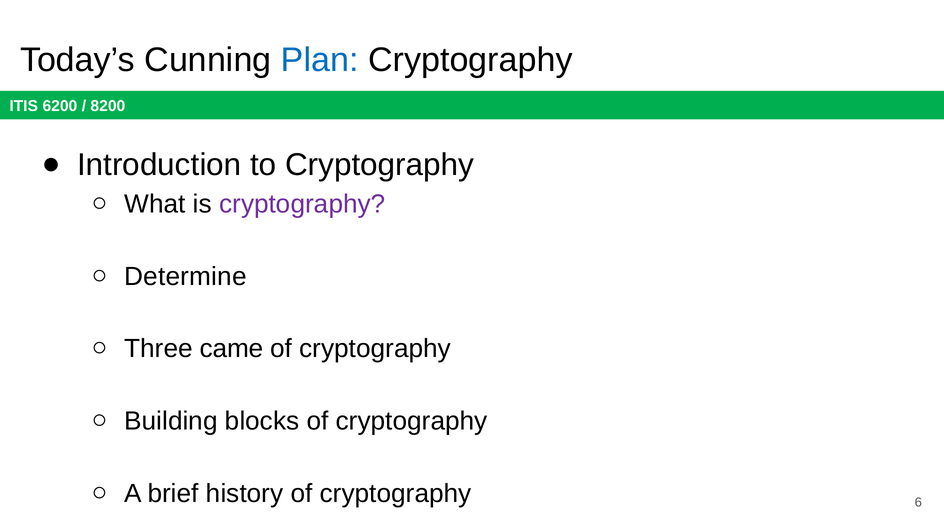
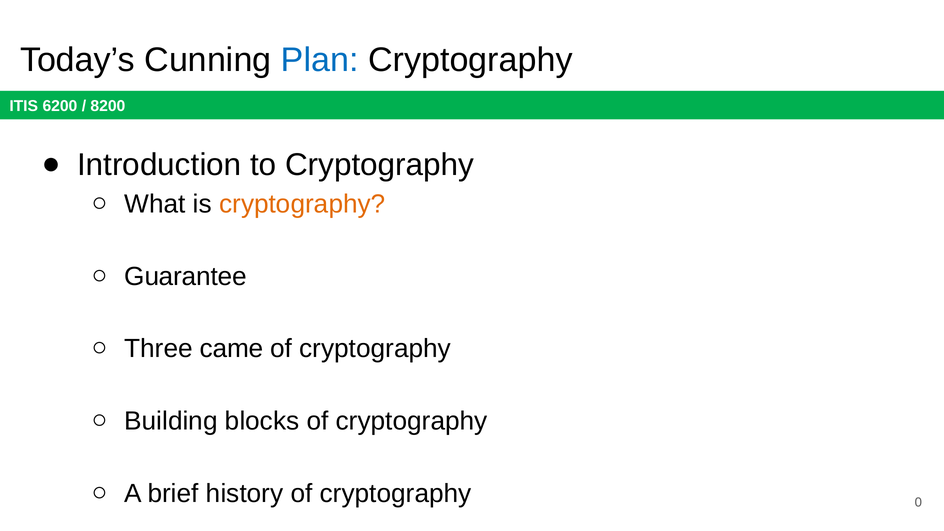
cryptography colour: purple -> orange (302, 204)
Determine: Determine -> Guarantee (186, 276)
6: 6 -> 0 (918, 503)
